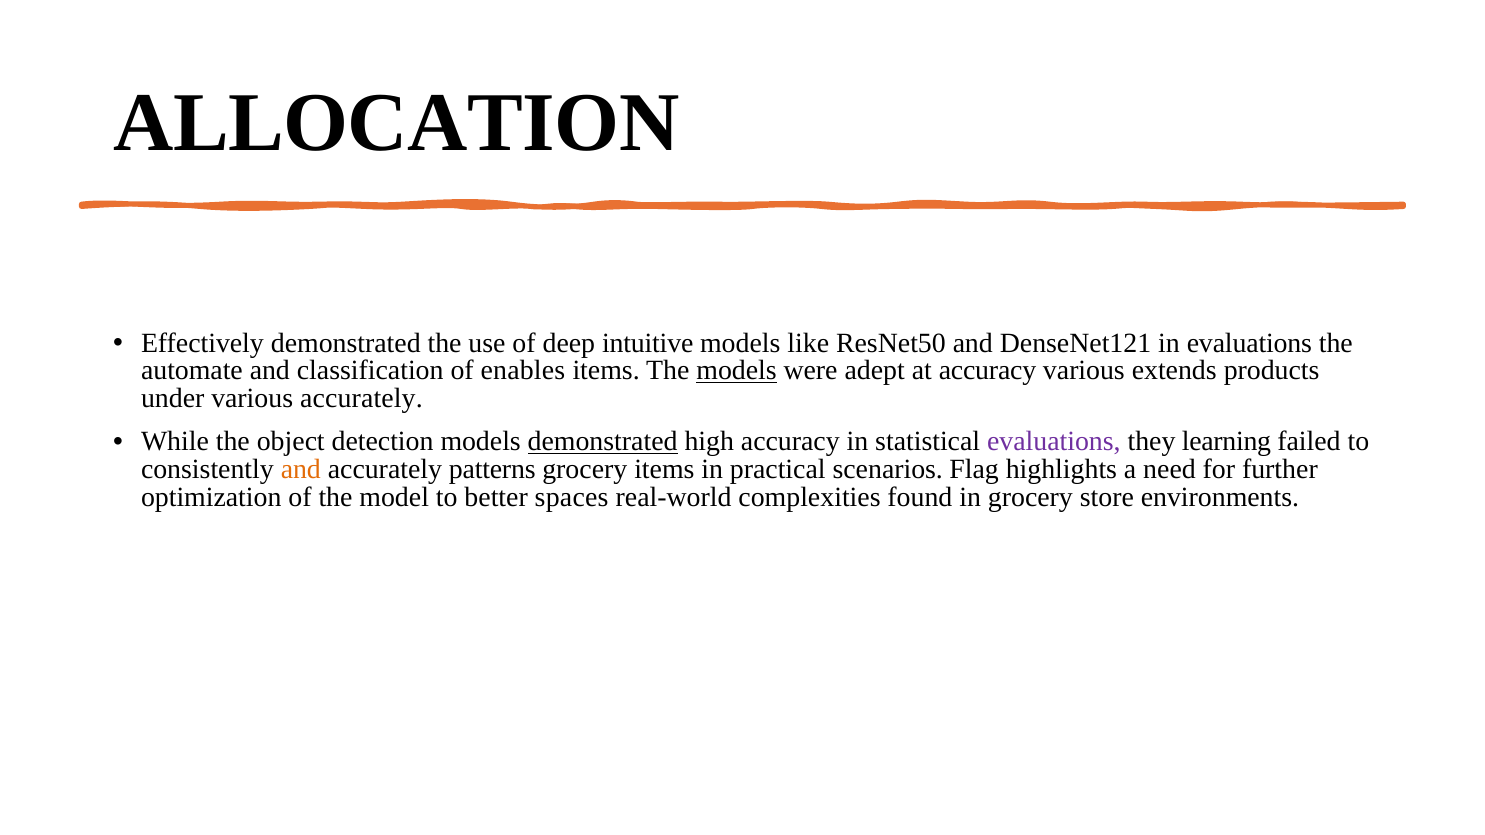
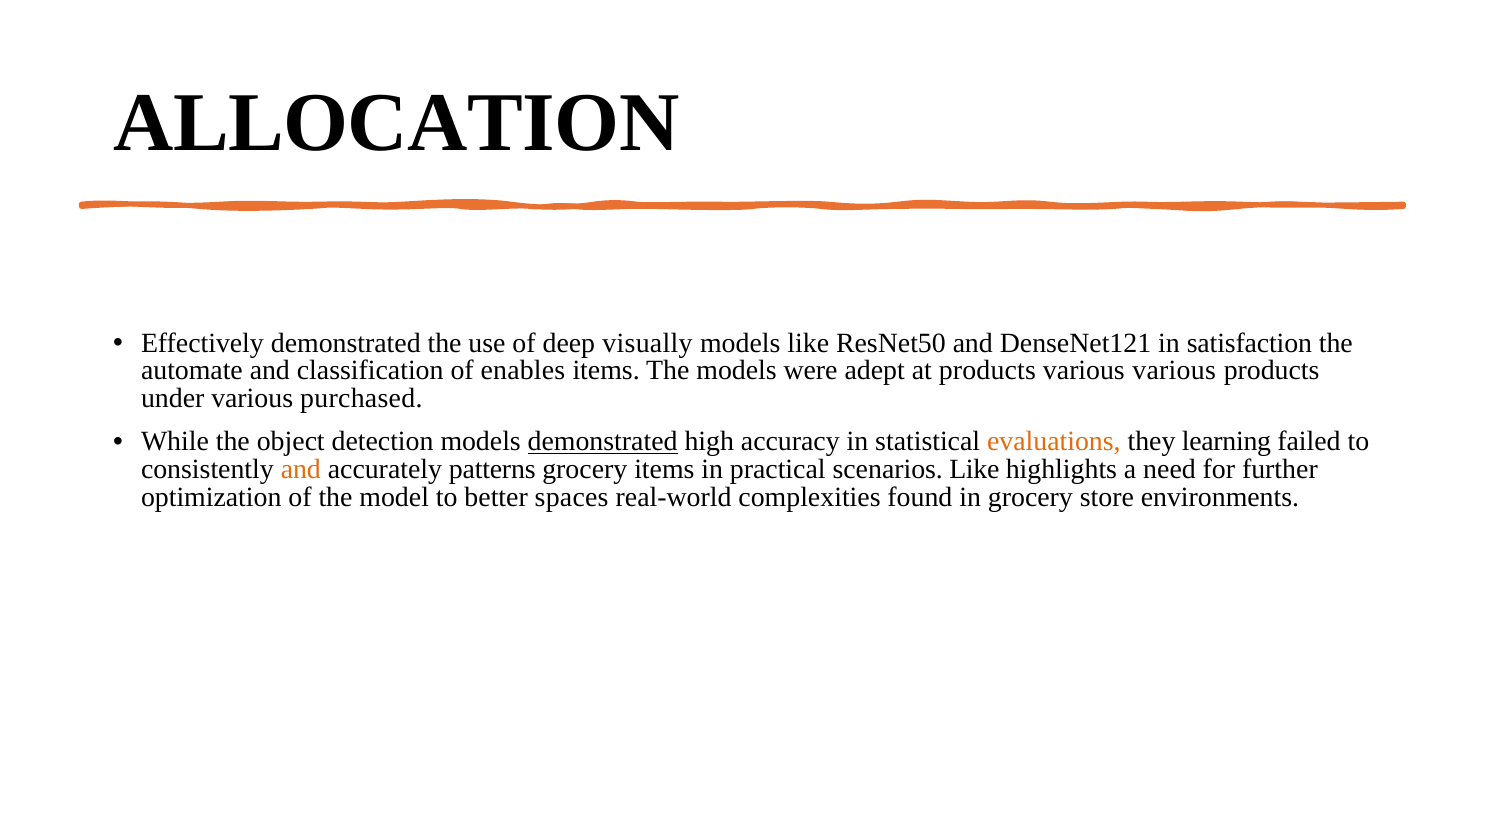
intuitive: intuitive -> visually (647, 343)
in evaluations: evaluations -> satisfaction (1249, 343)
models underline: present -> none (737, 371)
at accuracy: accuracy -> products (987, 371)
various extends: extends -> various (1174, 371)
various accurately: accurately -> purchased (361, 399)
evaluations colour: purple -> orange (1054, 442)
scenarios Flag: Flag -> Like (974, 470)
